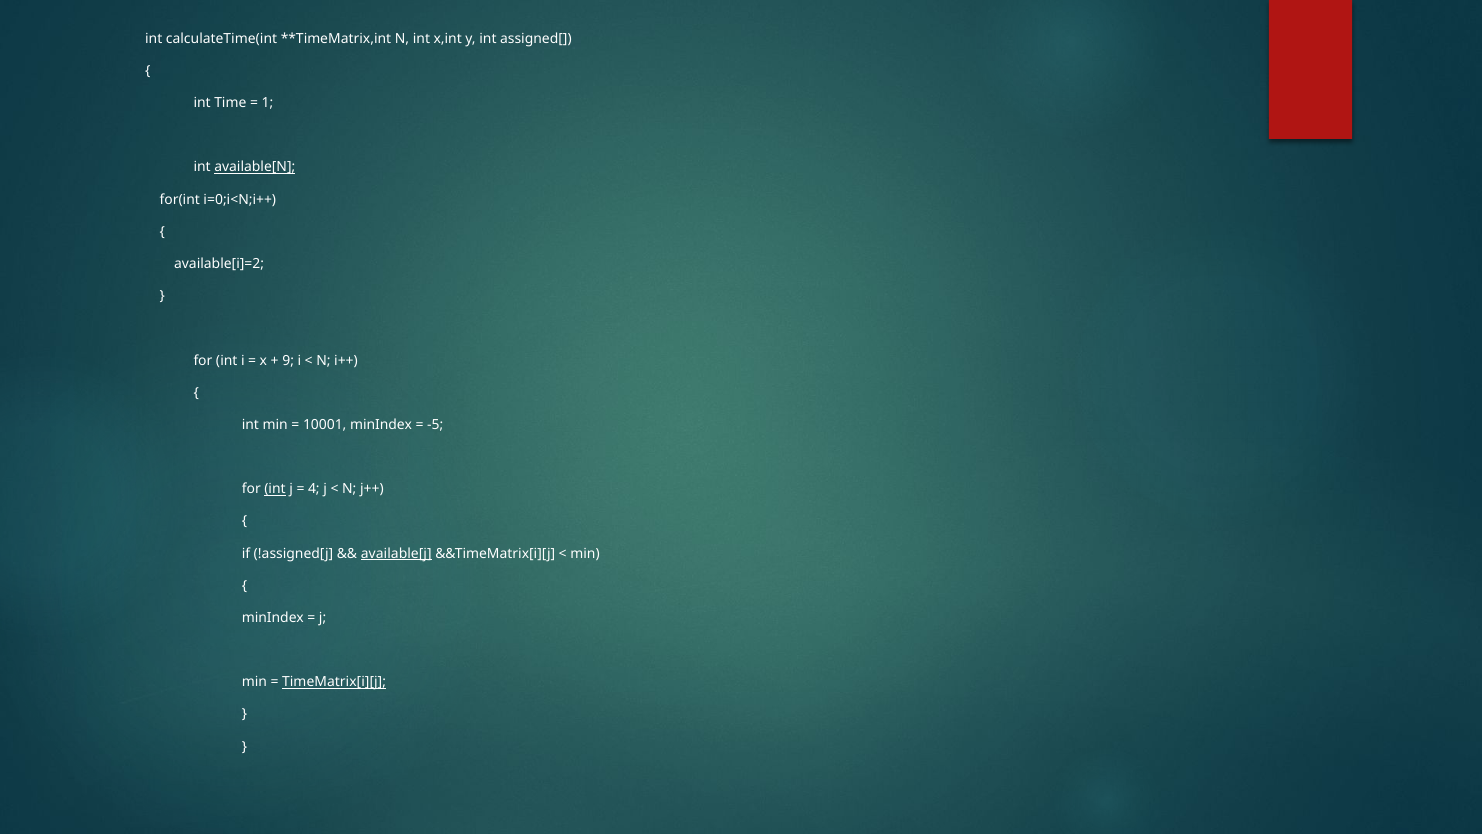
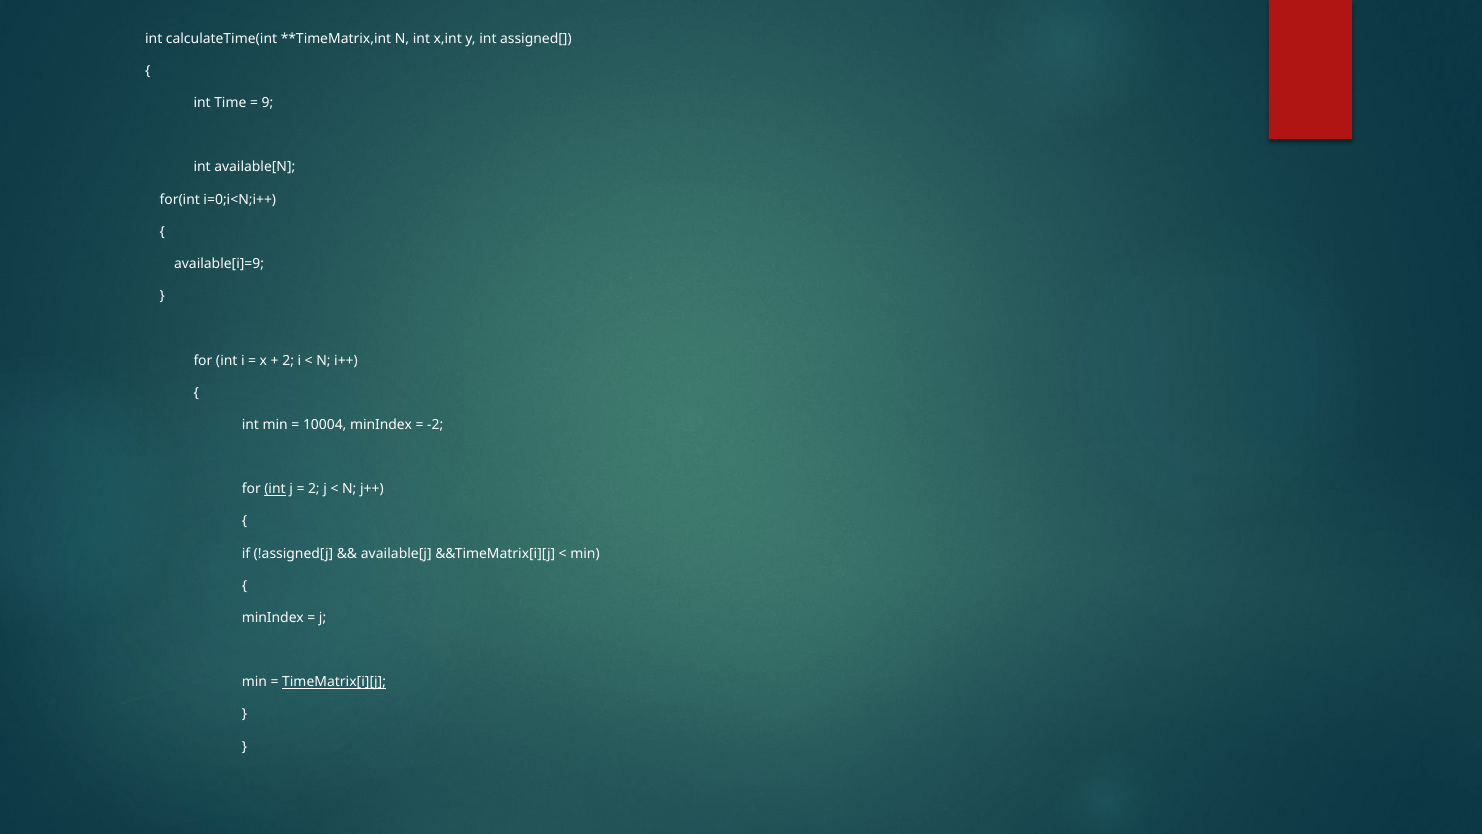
1: 1 -> 9 (267, 103)
available[N underline: present -> none (255, 167)
available[i]=2: available[i]=2 -> available[i]=9 (219, 264)
9: 9 -> 2 (288, 360)
10001: 10001 -> 10004 (325, 425)
-5: -5 -> -2 (435, 425)
4: 4 -> 2 (314, 489)
available[j underline: present -> none (396, 553)
